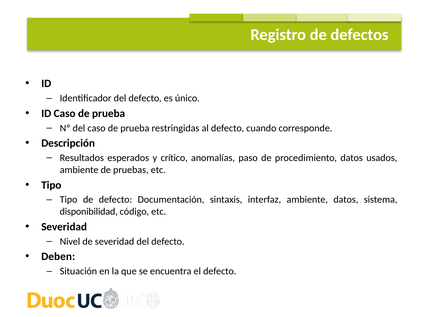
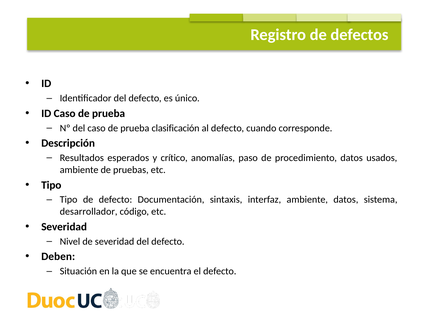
restringidas: restringidas -> clasificación (176, 128)
disponibilidad: disponibilidad -> desarrollador (89, 212)
